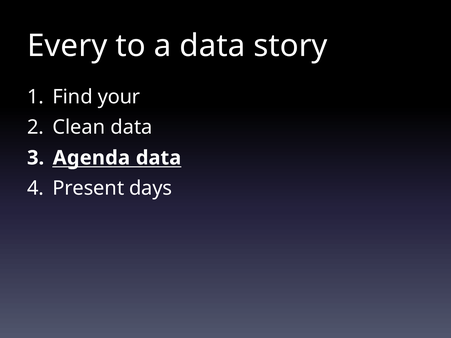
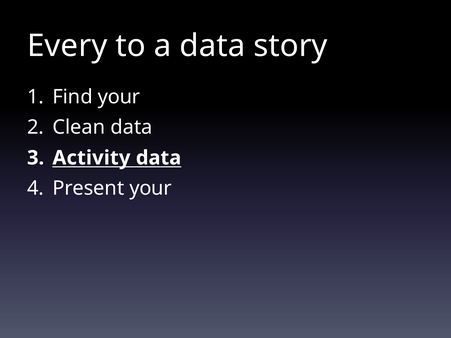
Agenda: Agenda -> Activity (91, 158)
Present days: days -> your (151, 188)
